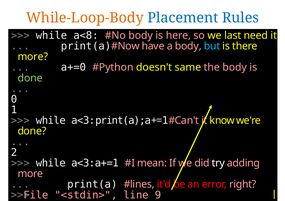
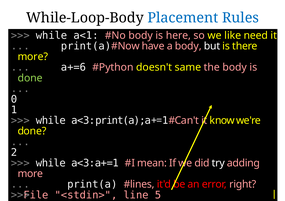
While-Loop-Body colour: orange -> black (85, 18)
a<8: a<8 -> a<1 (86, 35)
last: last -> like (233, 35)
but colour: light blue -> white (212, 46)
a+=0: a+=0 -> a+=6 (73, 67)
9: 9 -> 5 (158, 195)
